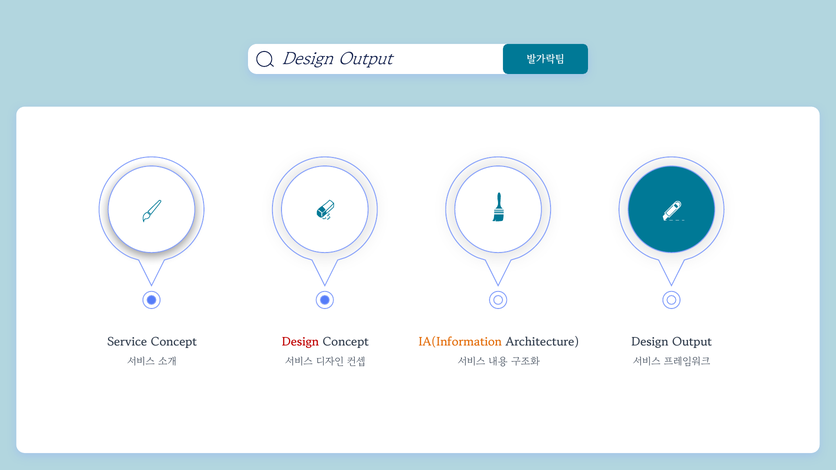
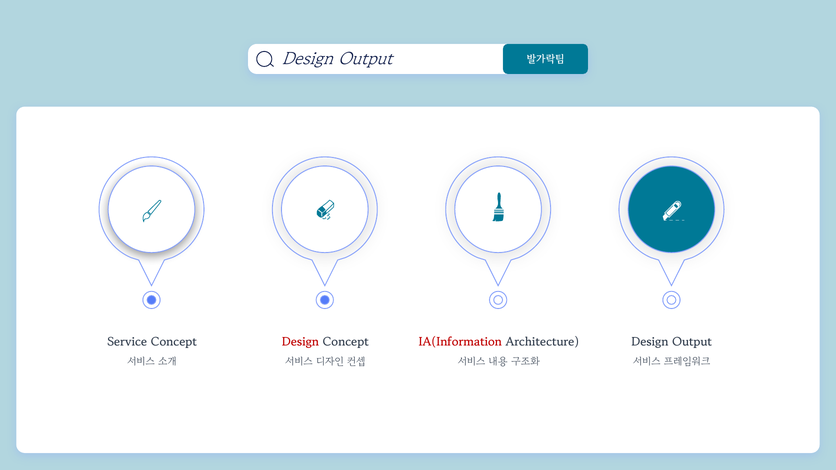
IA(Information colour: orange -> red (460, 343)
